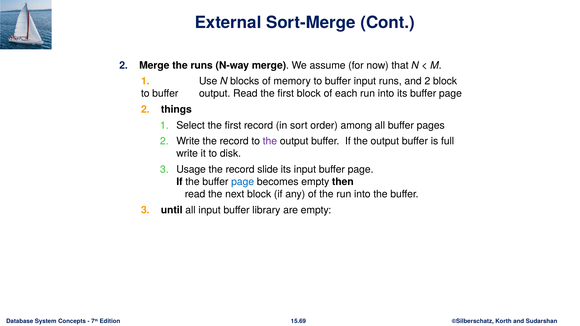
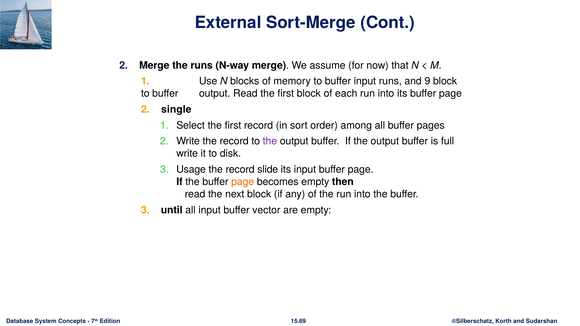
and 2: 2 -> 9 (427, 81)
things: things -> single (176, 110)
page colour: blue -> orange (243, 182)
library: library -> vector (266, 210)
